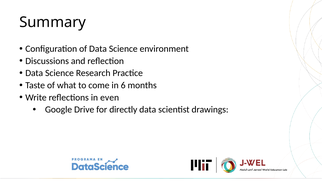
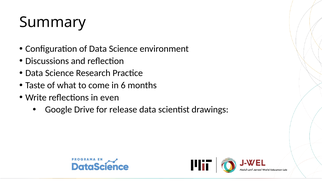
directly: directly -> release (123, 110)
